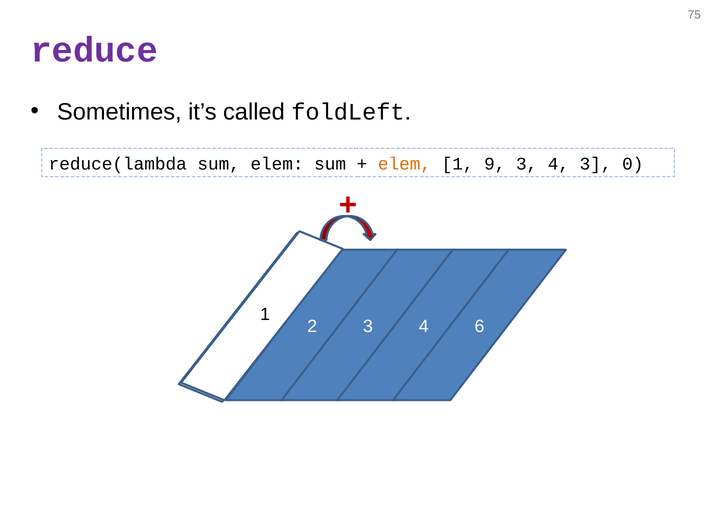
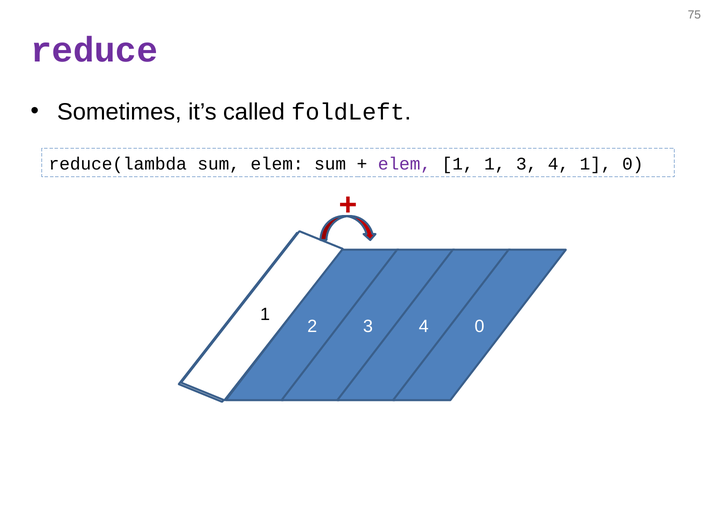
elem colour: orange -> purple (404, 164)
1 9: 9 -> 1 (495, 164)
4 3: 3 -> 1 (596, 164)
6: 6 -> 0 (479, 326)
